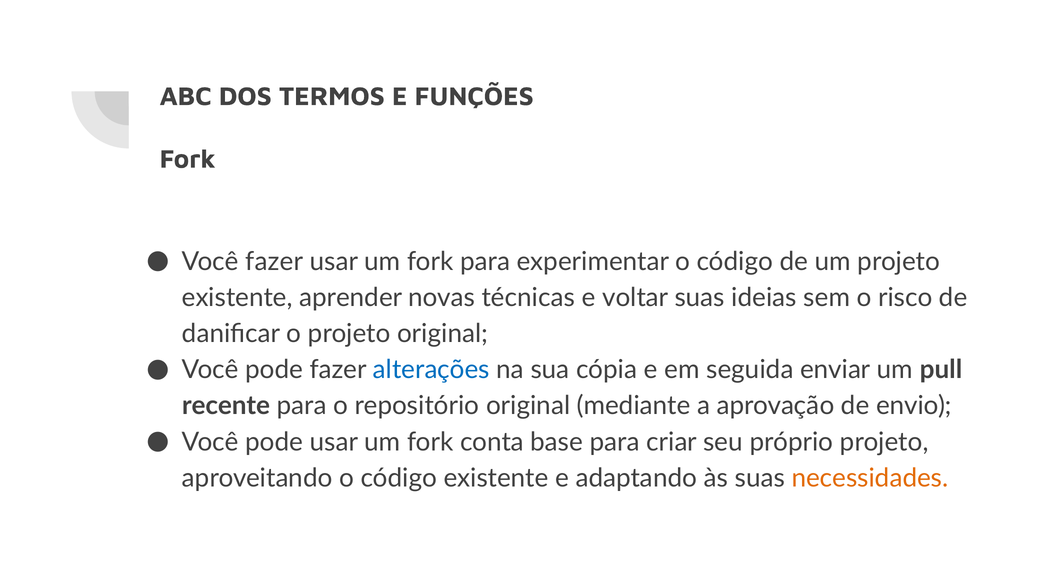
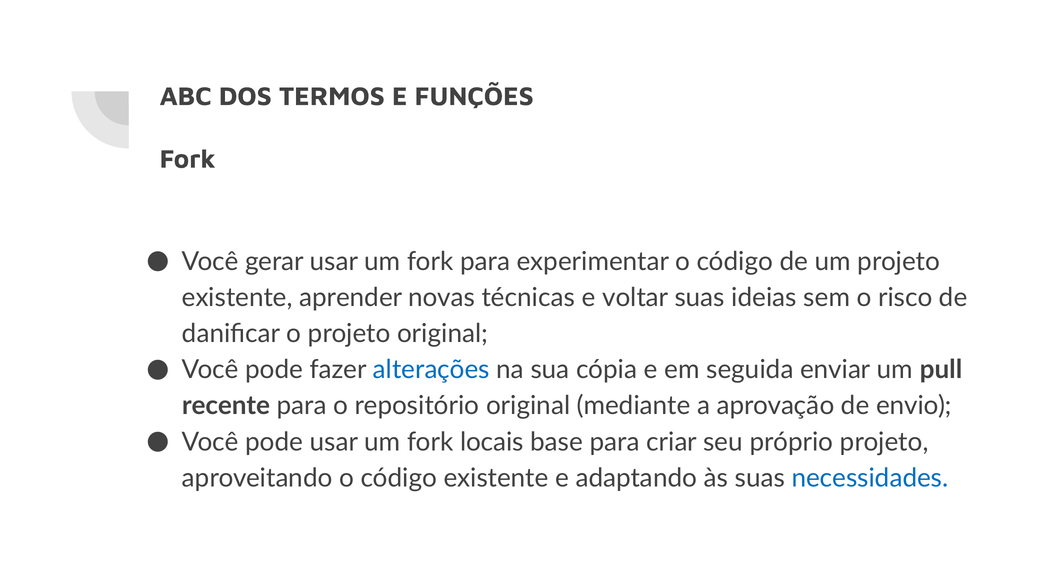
Você fazer: fazer -> gerar (274, 262)
conta: conta -> locais (492, 442)
necessidades colour: orange -> blue (870, 478)
